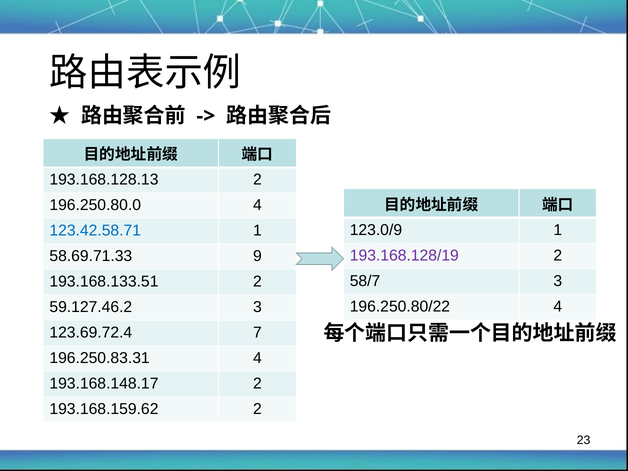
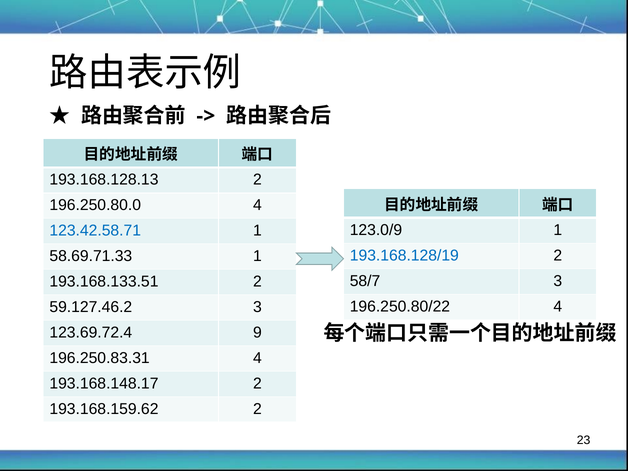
193.168.128/19 colour: purple -> blue (404, 255)
58.69.71.33 9: 9 -> 1 (257, 256)
7: 7 -> 9 (257, 332)
